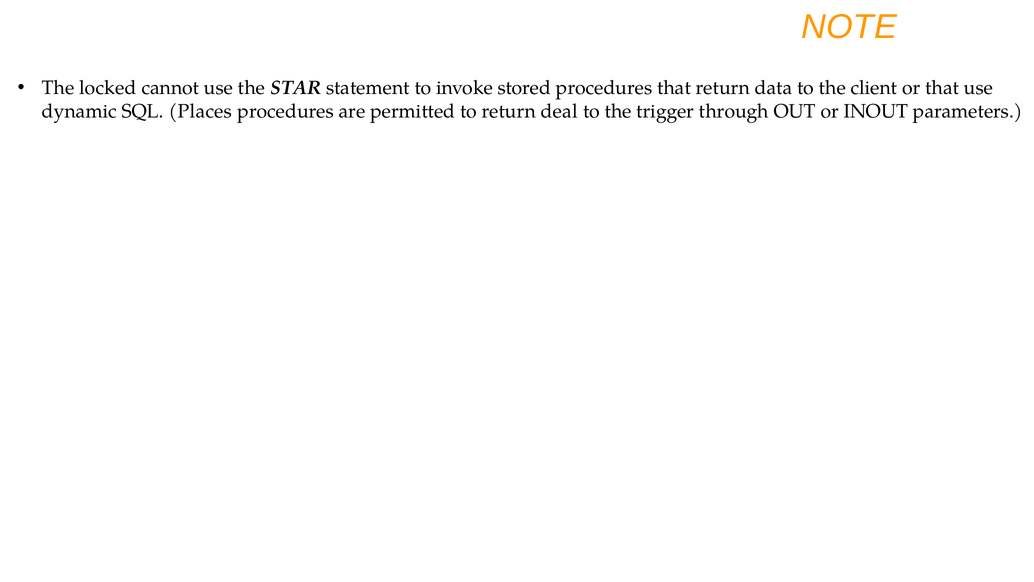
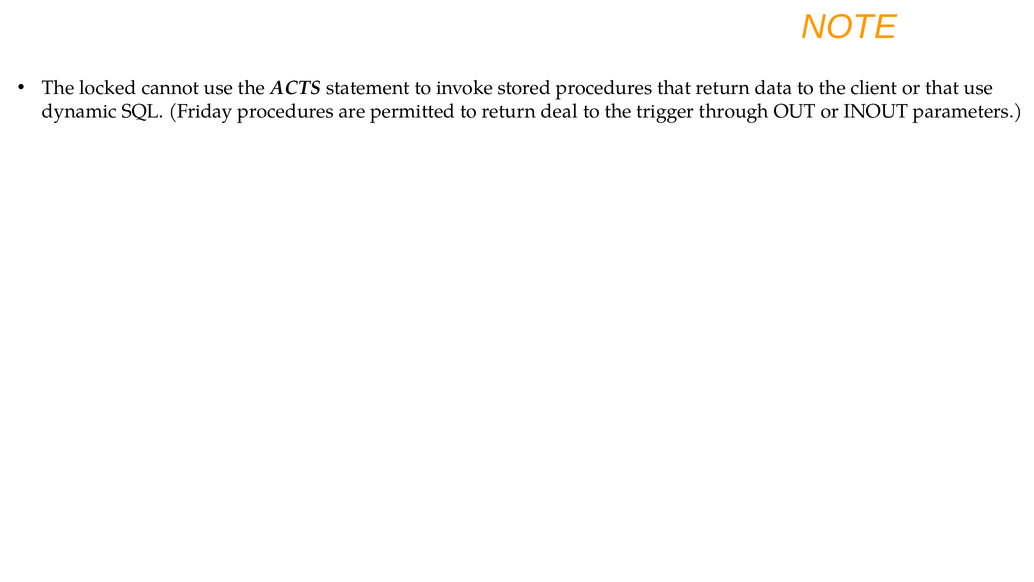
STAR: STAR -> ACTS (296, 88)
Places: Places -> Friday (201, 111)
